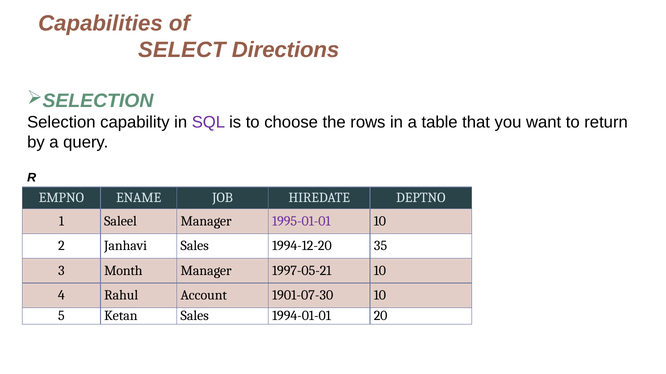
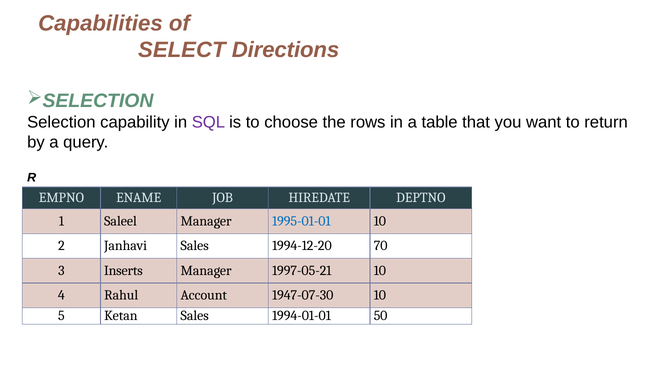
1995-01-01 colour: purple -> blue (301, 222)
35: 35 -> 70 (381, 246)
Month: Month -> Inserts (123, 271)
1901-07-30: 1901-07-30 -> 1947-07-30 (303, 296)
20: 20 -> 50 (381, 316)
